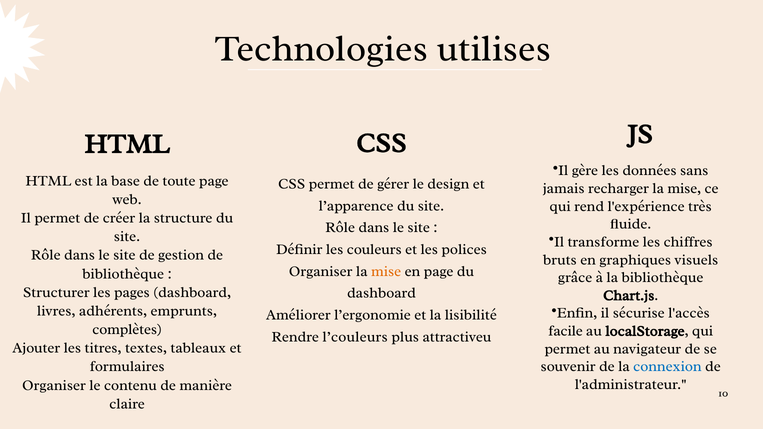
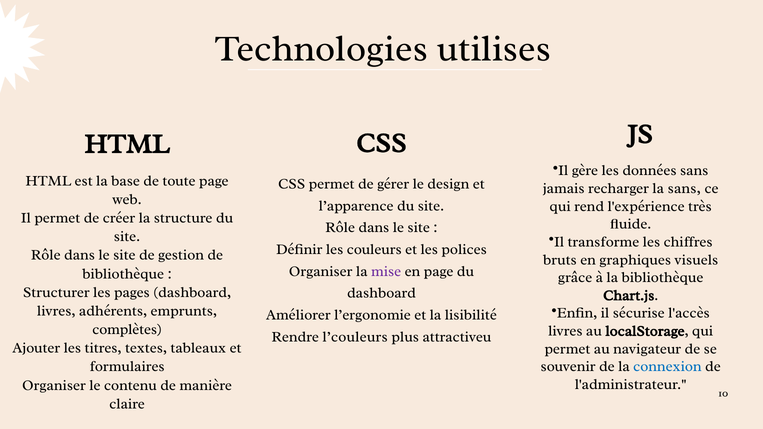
recharger la mise: mise -> sans (684, 188)
mise colour: orange -> purple (386, 271)
facile: facile -> livres (565, 331)
